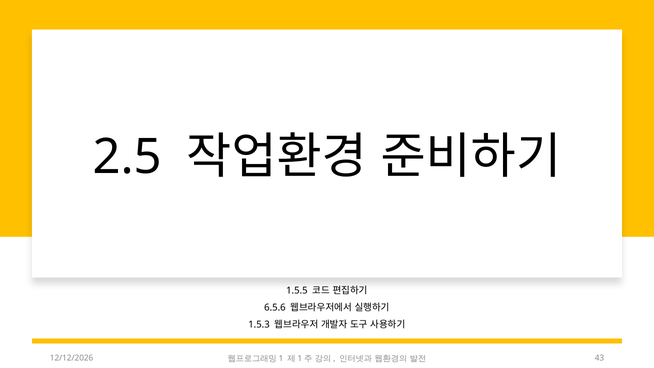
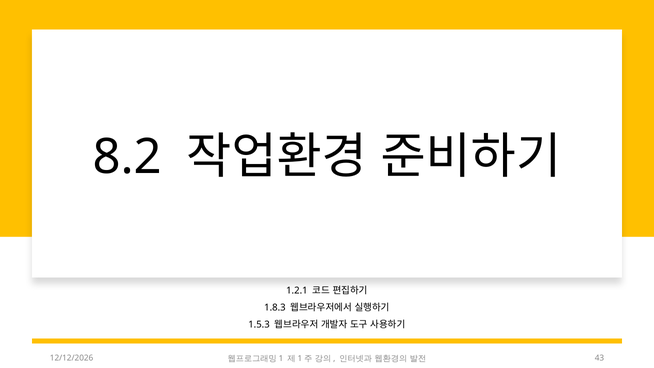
2.5: 2.5 -> 8.2 (127, 157)
1.5.5: 1.5.5 -> 1.2.1 (297, 290)
6.5.6: 6.5.6 -> 1.8.3 (275, 307)
